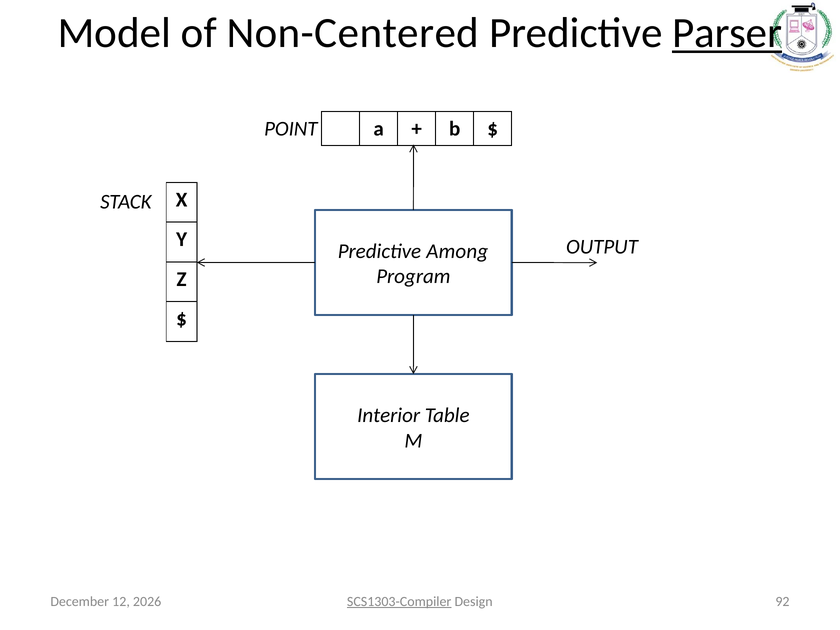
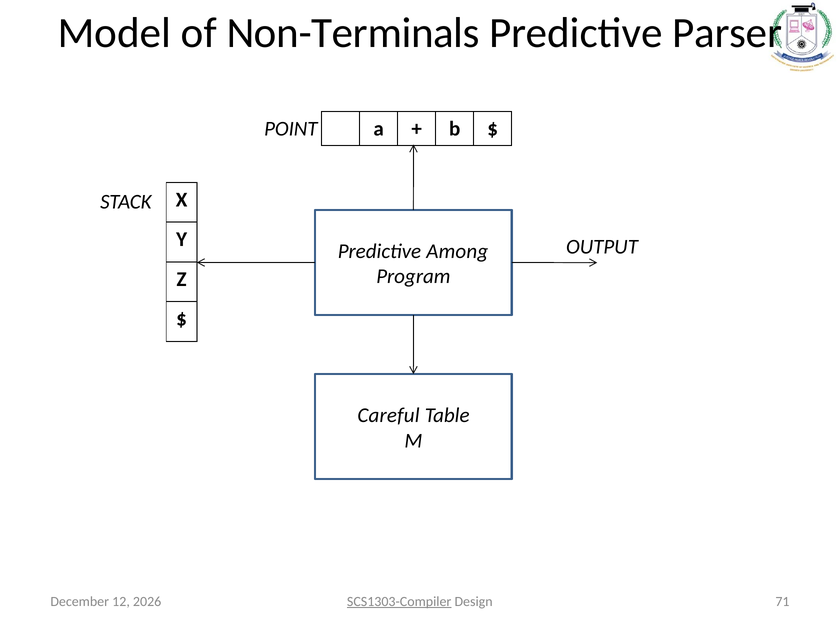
Non-Centered: Non-Centered -> Non-Terminals (353, 33)
Parser underline: present -> none (727, 33)
Interior: Interior -> Careful (388, 415)
92: 92 -> 71 (783, 602)
